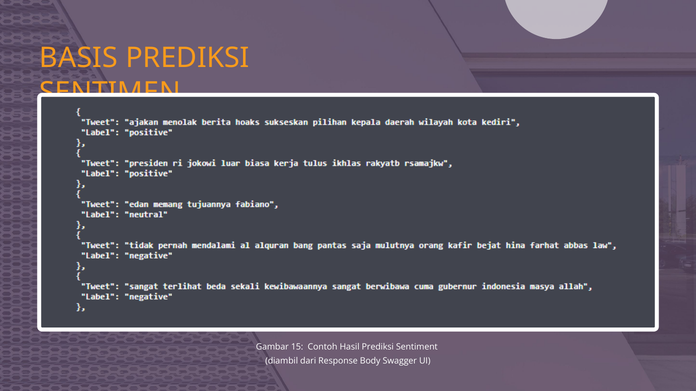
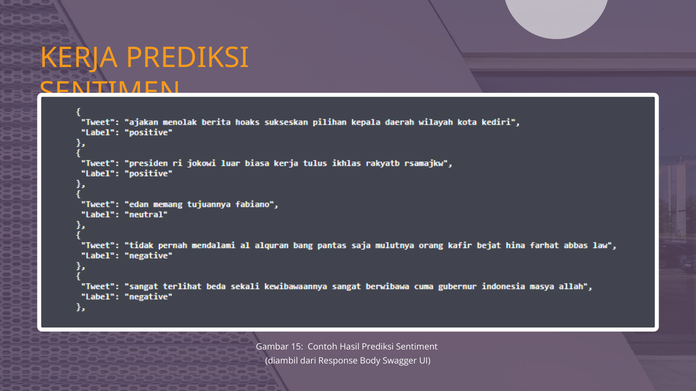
BASIS: BASIS -> KERJA (79, 58)
